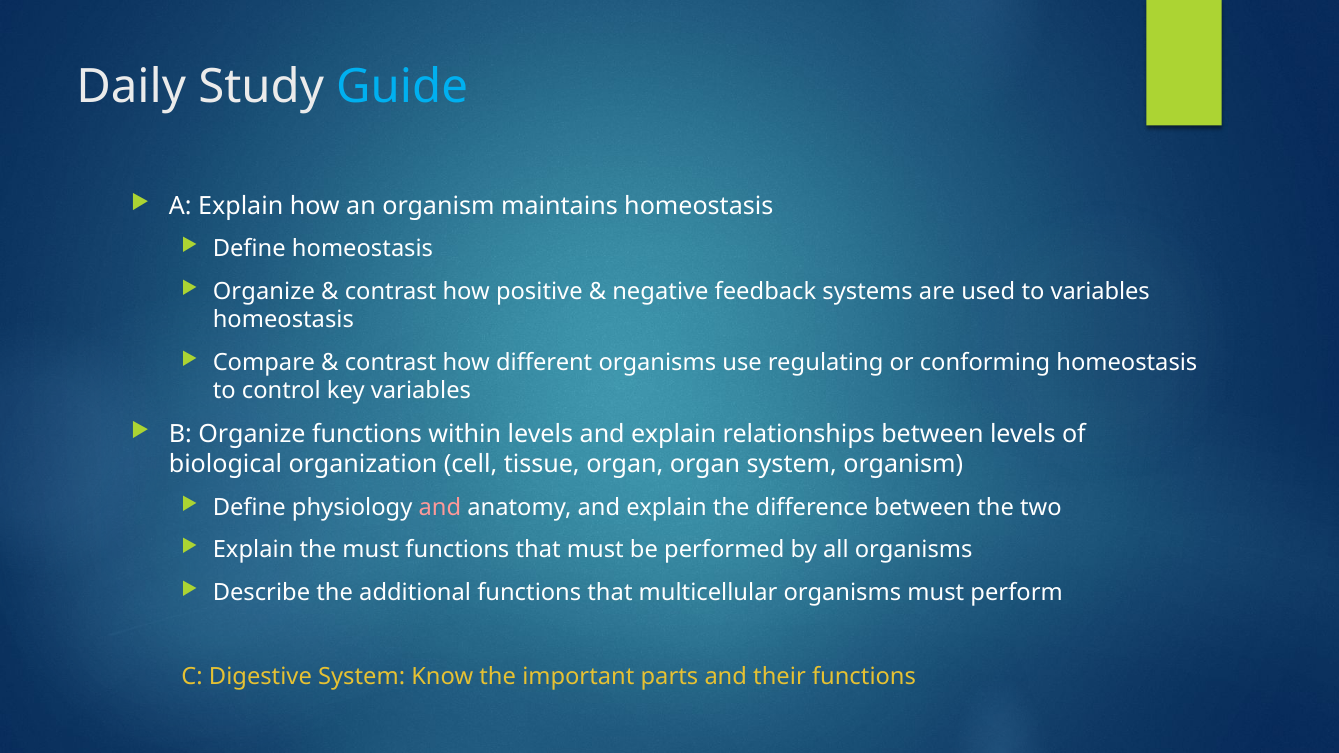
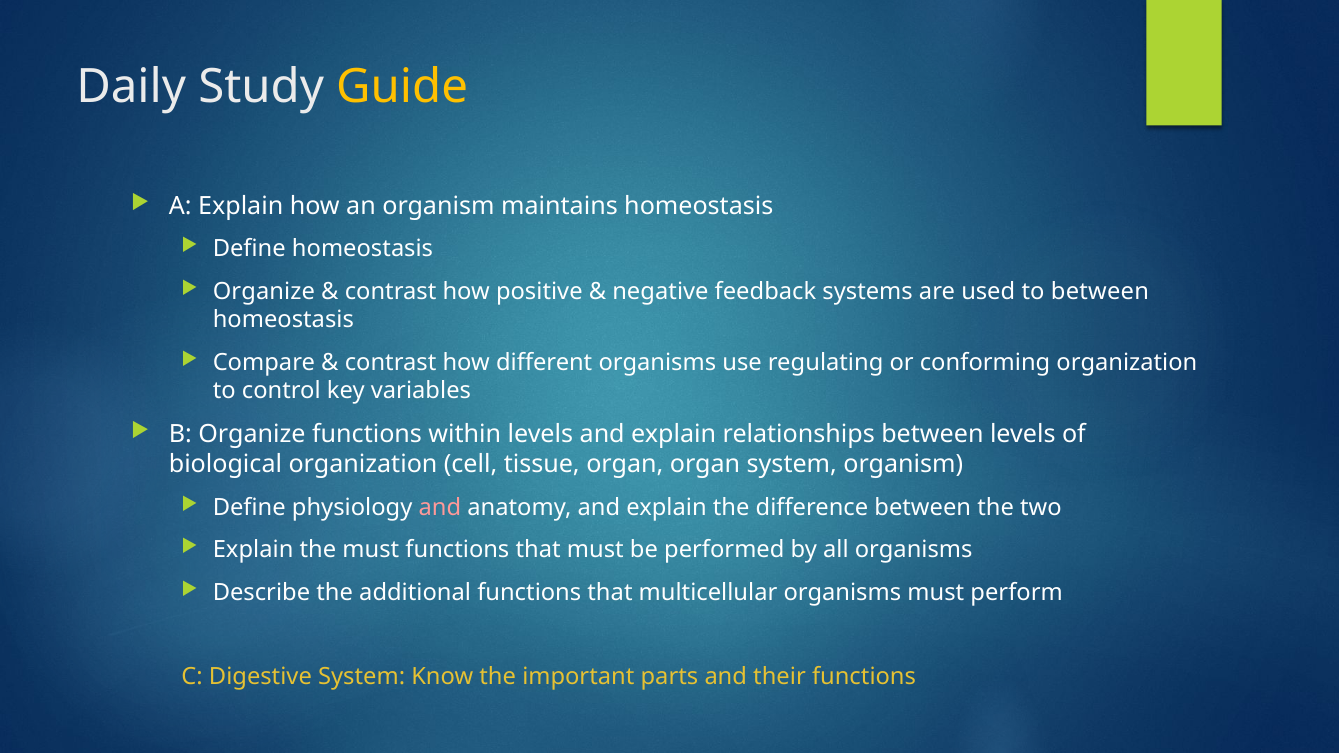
Guide colour: light blue -> yellow (402, 87)
to variables: variables -> between (1100, 292)
conforming homeostasis: homeostasis -> organization (1127, 362)
